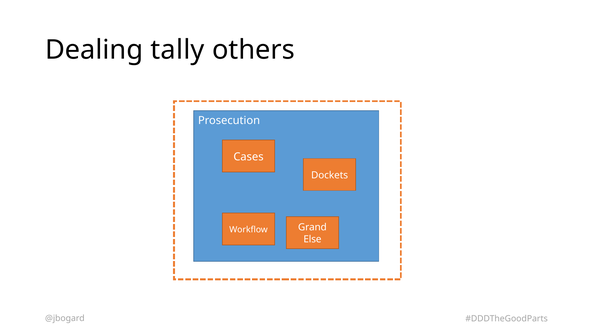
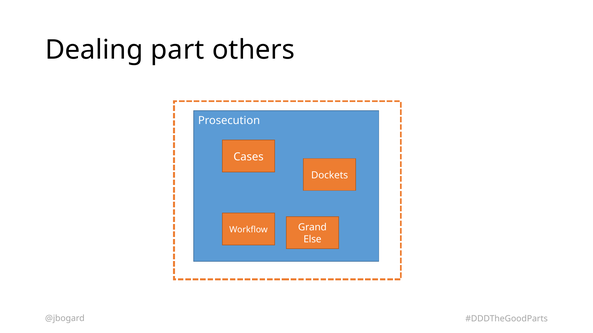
tally: tally -> part (177, 50)
